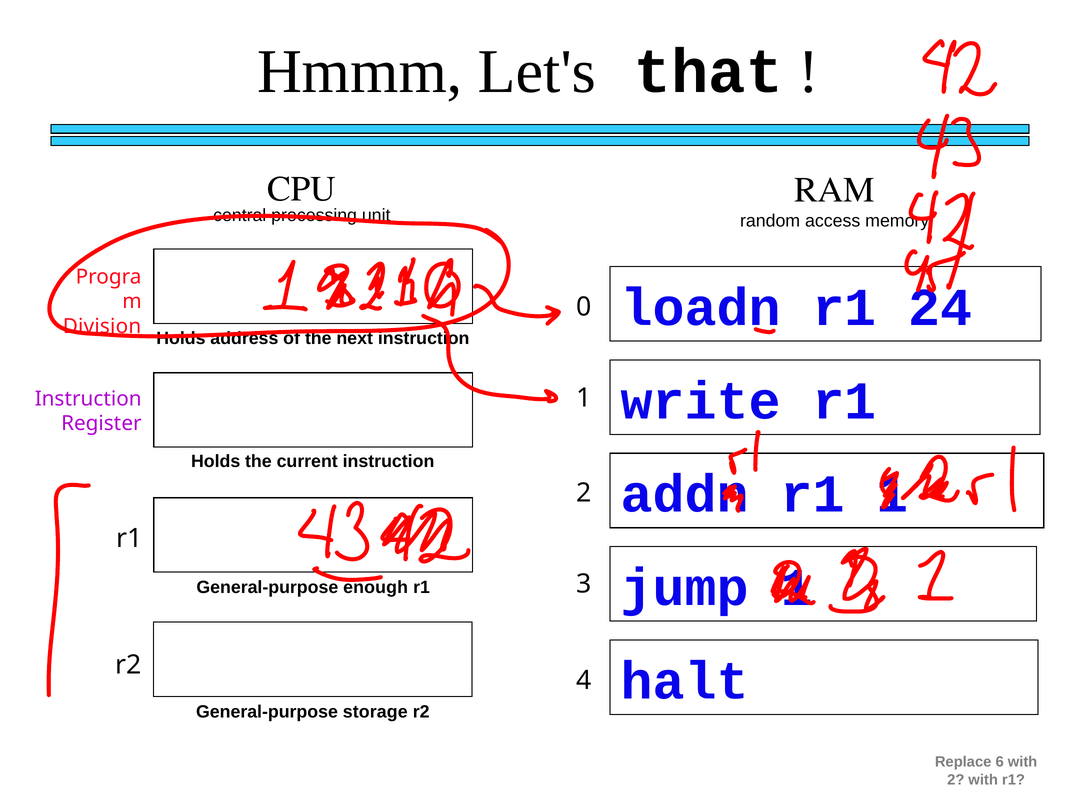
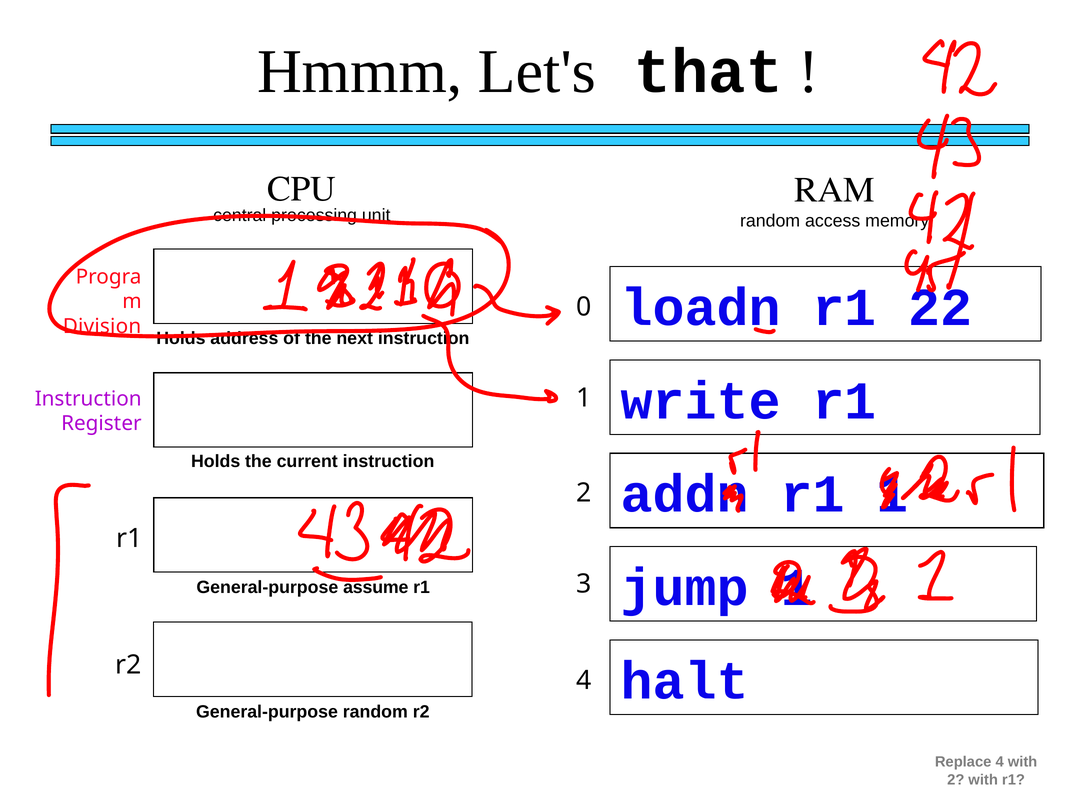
24: 24 -> 22 (940, 307)
enough: enough -> assume (376, 587)
General-purpose storage: storage -> random (375, 712)
Replace 6: 6 -> 4 (1000, 761)
